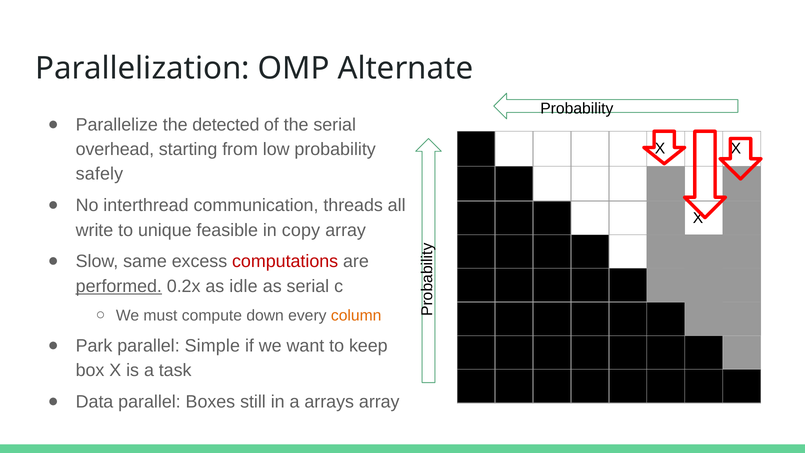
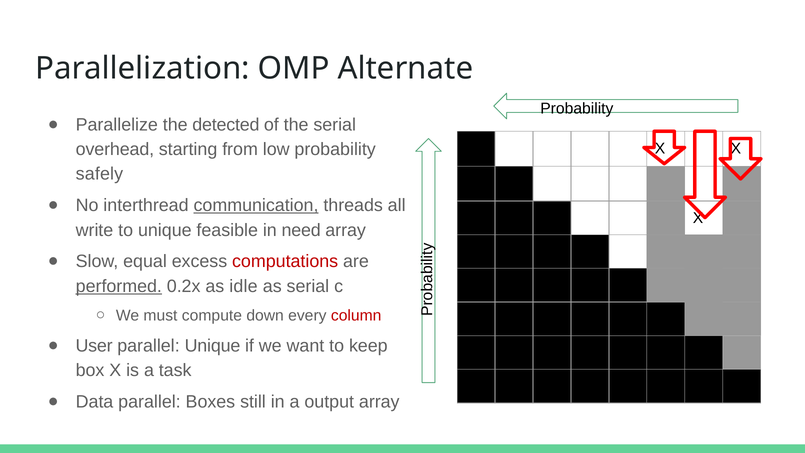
communication underline: none -> present (256, 205)
copy: copy -> need (301, 230)
same: same -> equal (145, 261)
column colour: orange -> red (356, 316)
Park: Park -> User (94, 346)
parallel Simple: Simple -> Unique (212, 346)
arrays: arrays -> output (329, 402)
